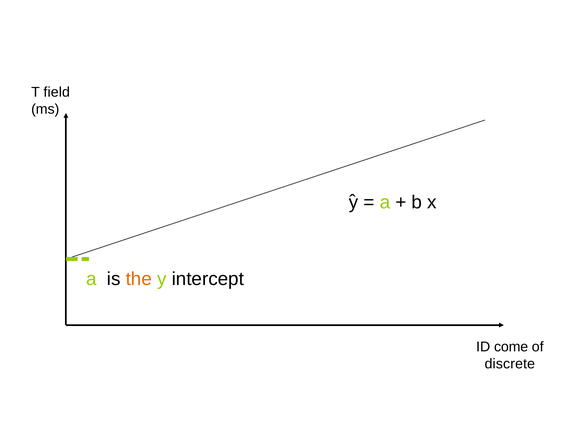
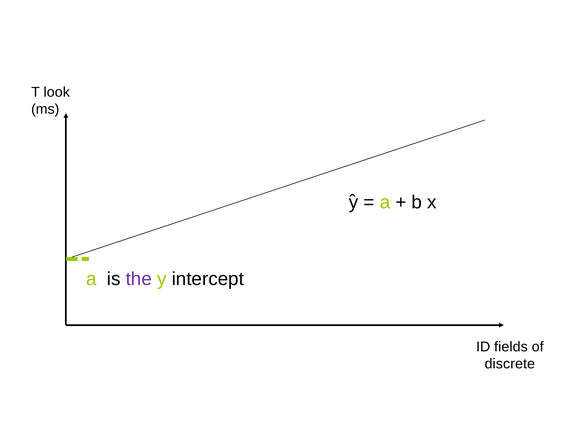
field: field -> look (57, 92)
the colour: orange -> purple (139, 279)
come: come -> fields (511, 347)
